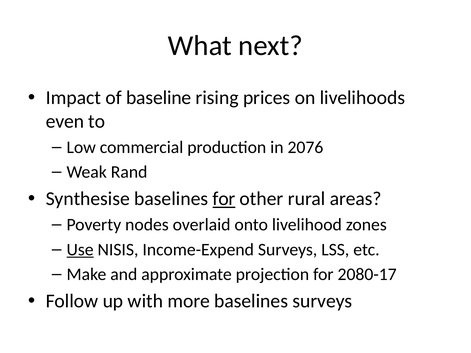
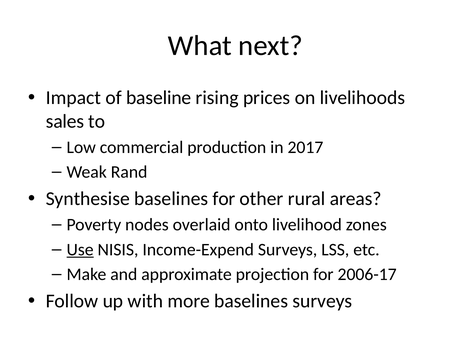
even: even -> sales (65, 121)
2076: 2076 -> 2017 (305, 147)
for underline: present -> none (224, 199)
2080-17: 2080-17 -> 2006-17 (367, 275)
